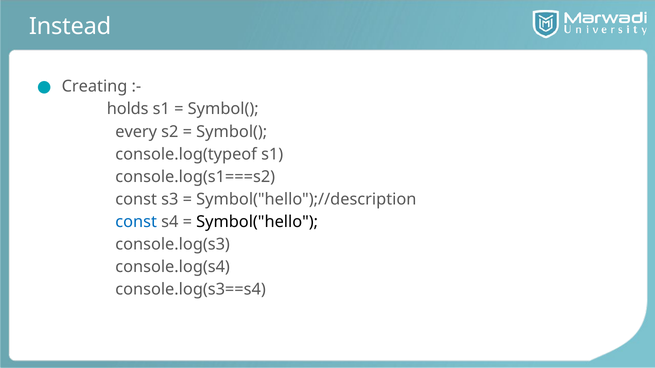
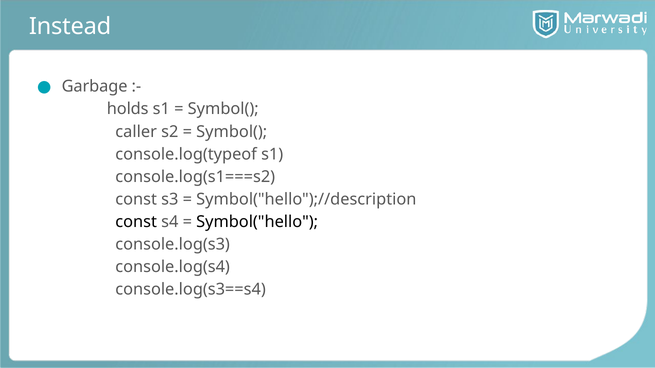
Creating: Creating -> Garbage (95, 87)
every: every -> caller (136, 132)
const colour: blue -> black (136, 222)
